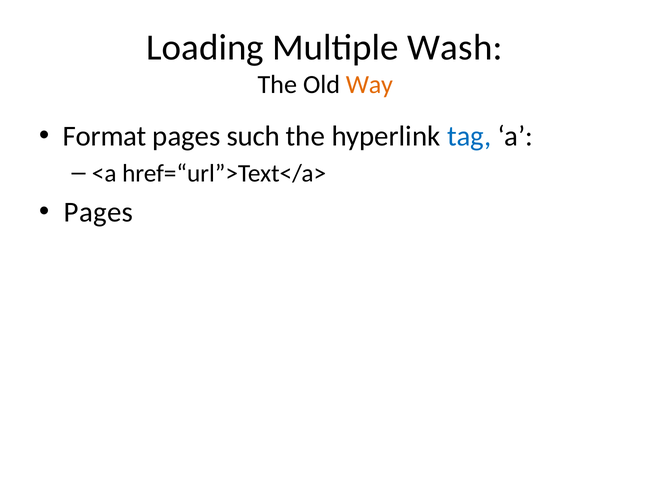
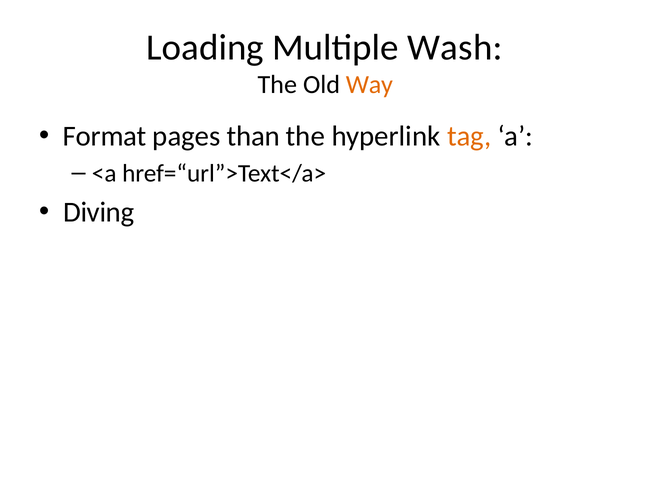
such: such -> than (253, 136)
tag colour: blue -> orange (469, 136)
Pages: Pages -> Diving (99, 212)
